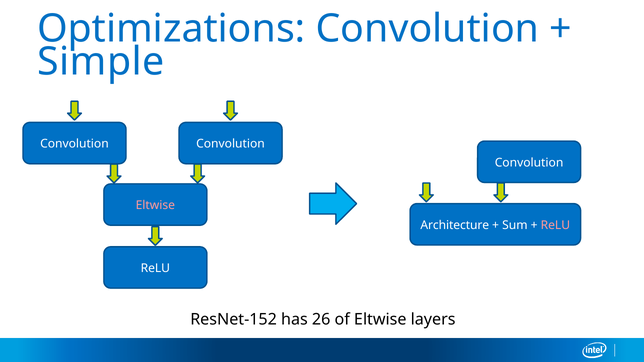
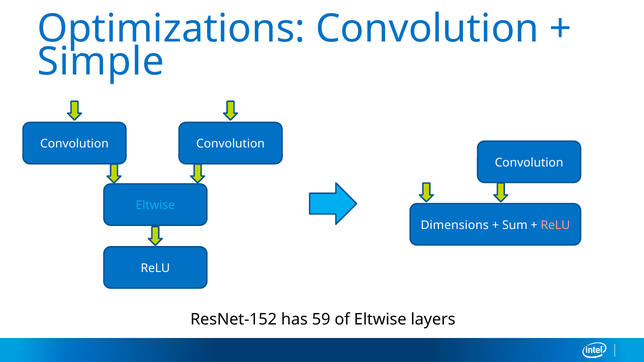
Eltwise colour: pink -> light blue (155, 206)
Architecture: Architecture -> Dimensions (455, 225)
26: 26 -> 59 (321, 320)
